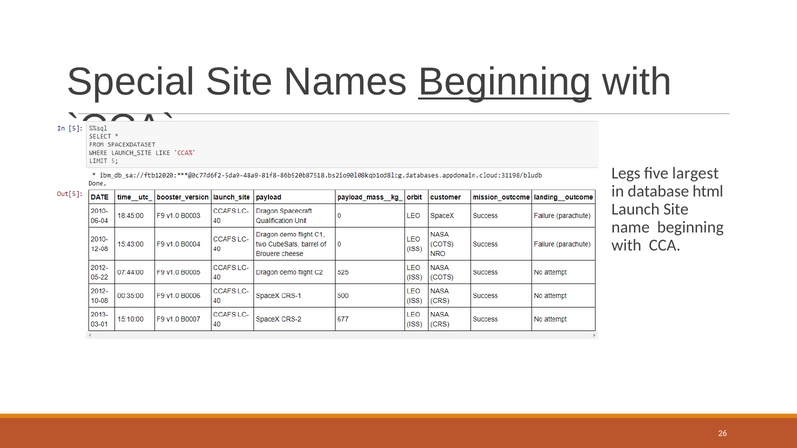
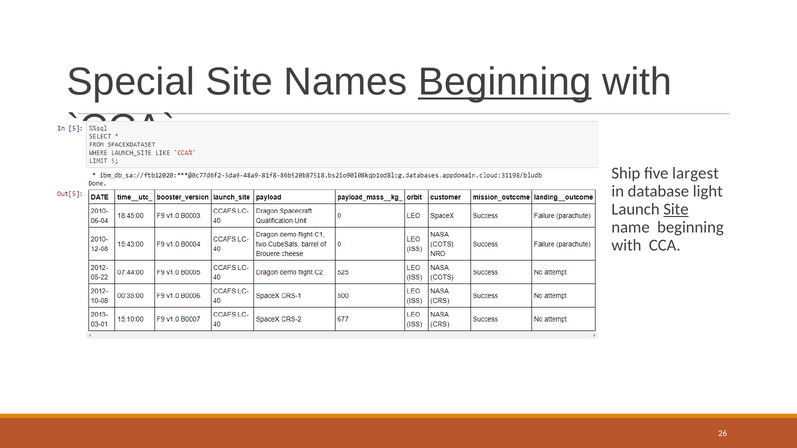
Legs: Legs -> Ship (626, 174)
html: html -> light (708, 192)
Site underline: none -> present (676, 209)
